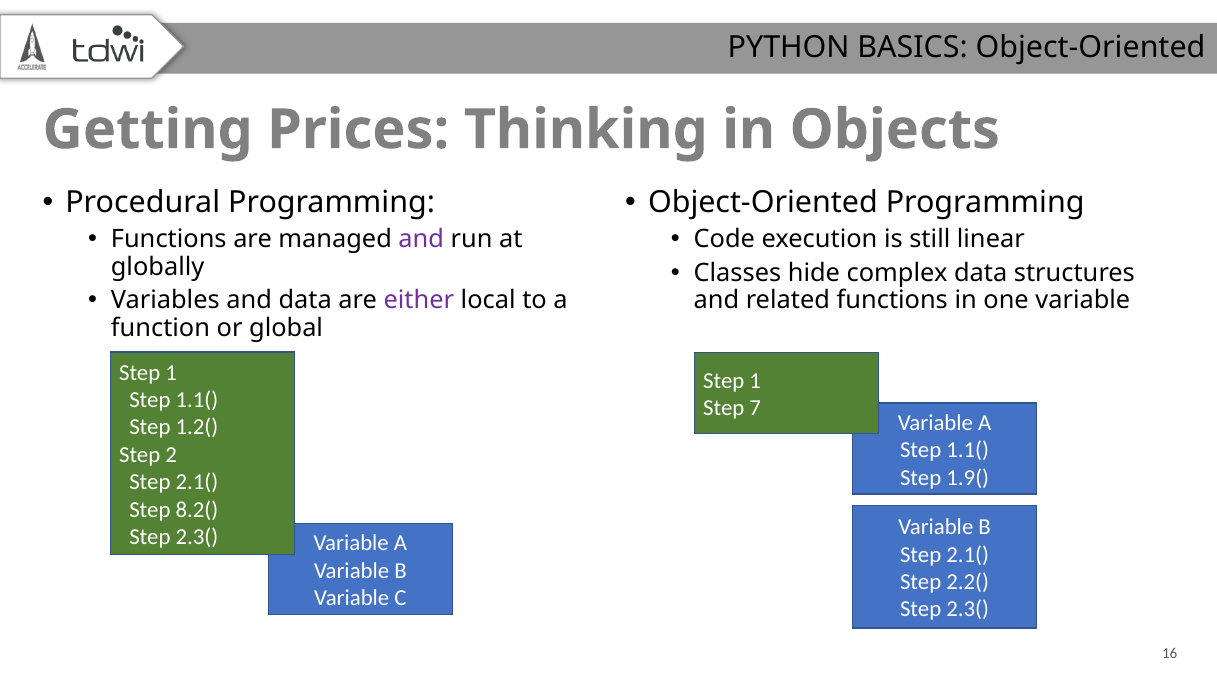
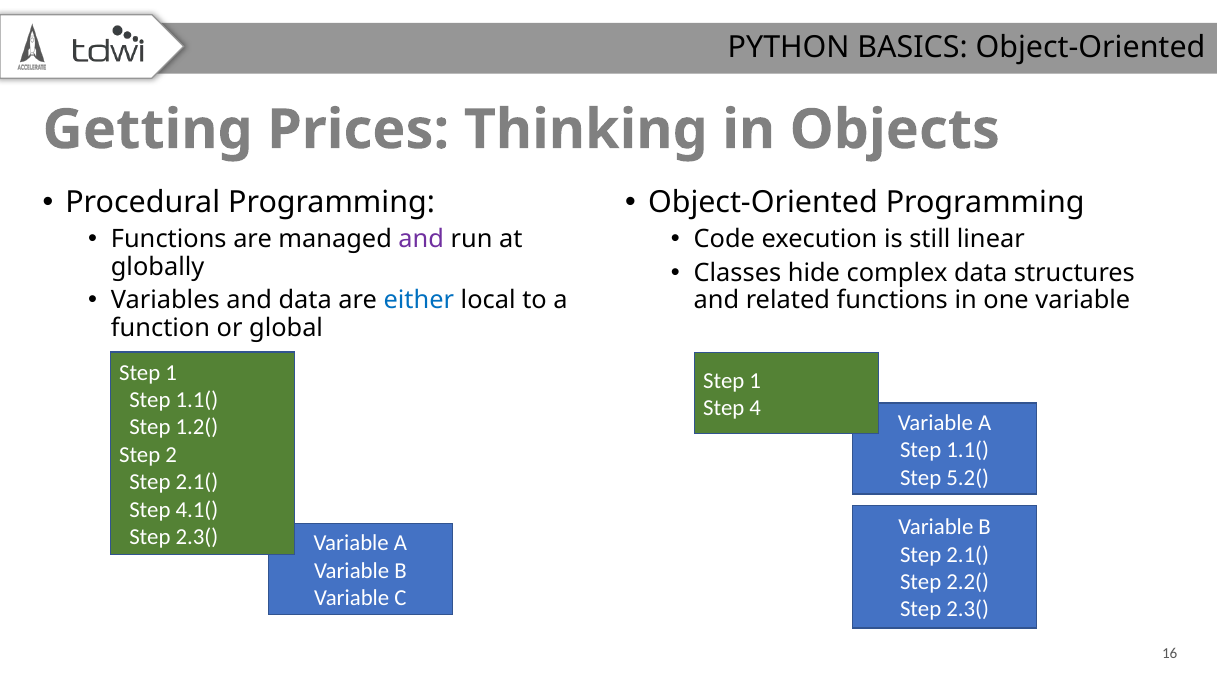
either colour: purple -> blue (419, 301)
7: 7 -> 4 (755, 409)
1.9(: 1.9( -> 5.2( (968, 478)
8.2(: 8.2( -> 4.1( (197, 510)
